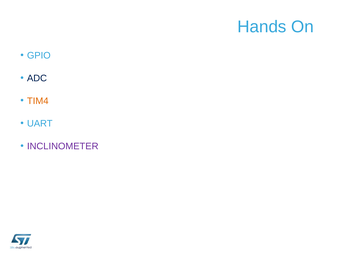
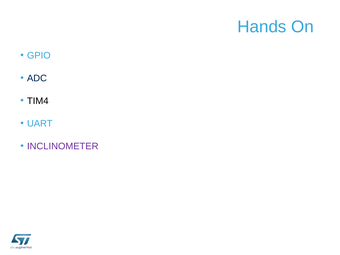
TIM4 colour: orange -> black (38, 101)
